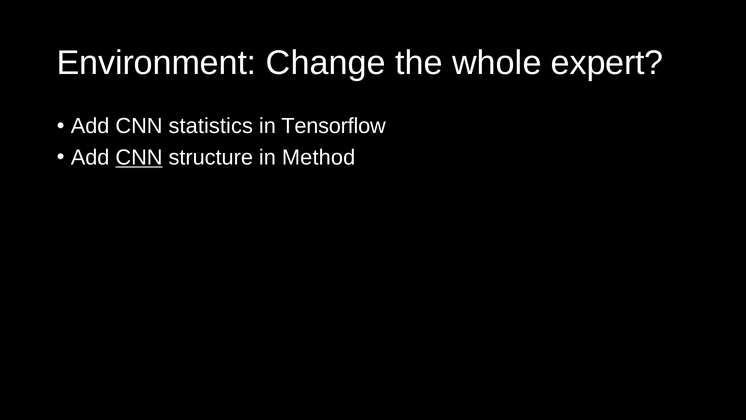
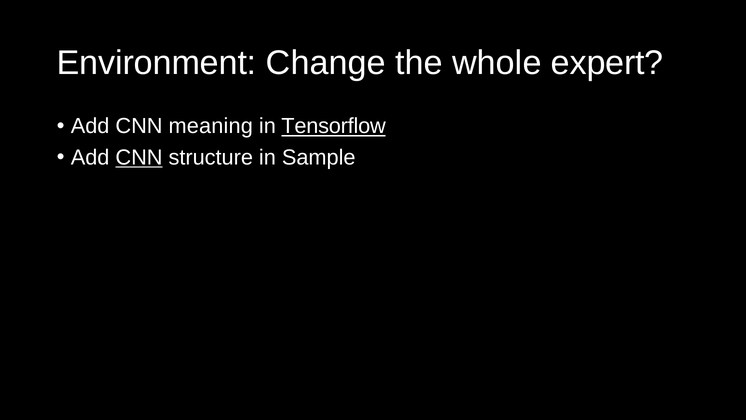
statistics: statistics -> meaning (211, 126)
Tensorflow underline: none -> present (334, 126)
Method: Method -> Sample (319, 157)
